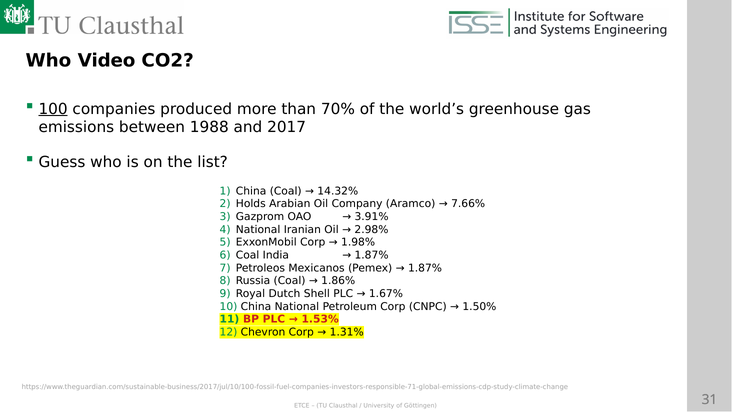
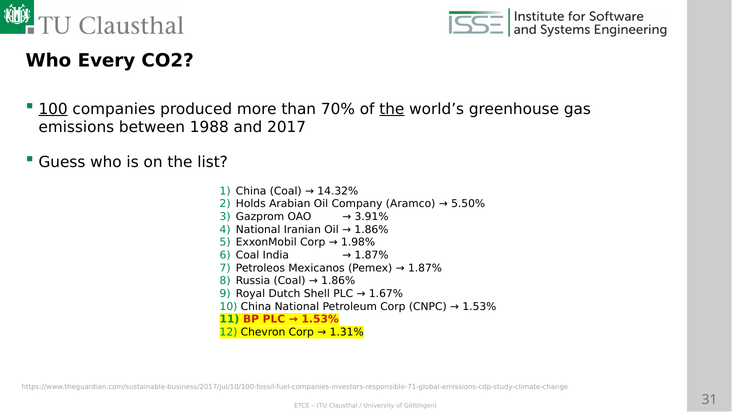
Video: Video -> Every (106, 61)
the underline: none -> present (392, 109)
7.66%: 7.66% -> 5.50% (468, 204)
2.98%: 2.98% -> 1.86% (371, 229)
1.50%: 1.50% -> 1.53% (479, 306)
